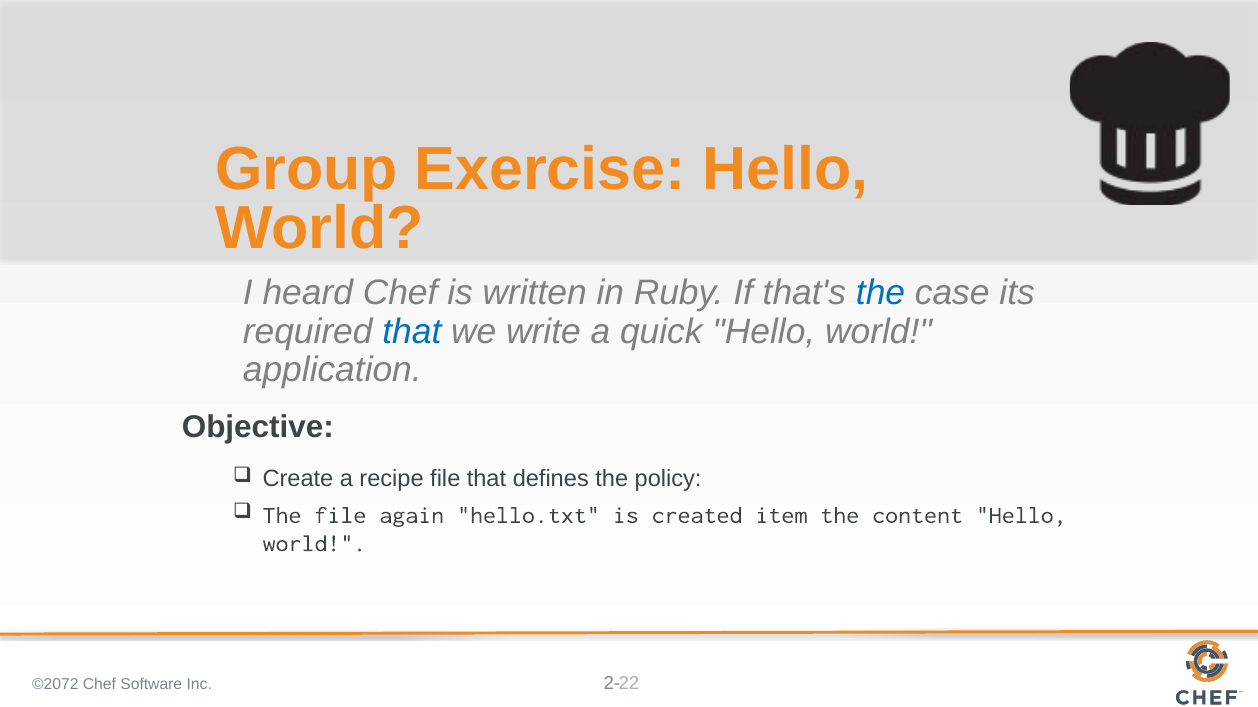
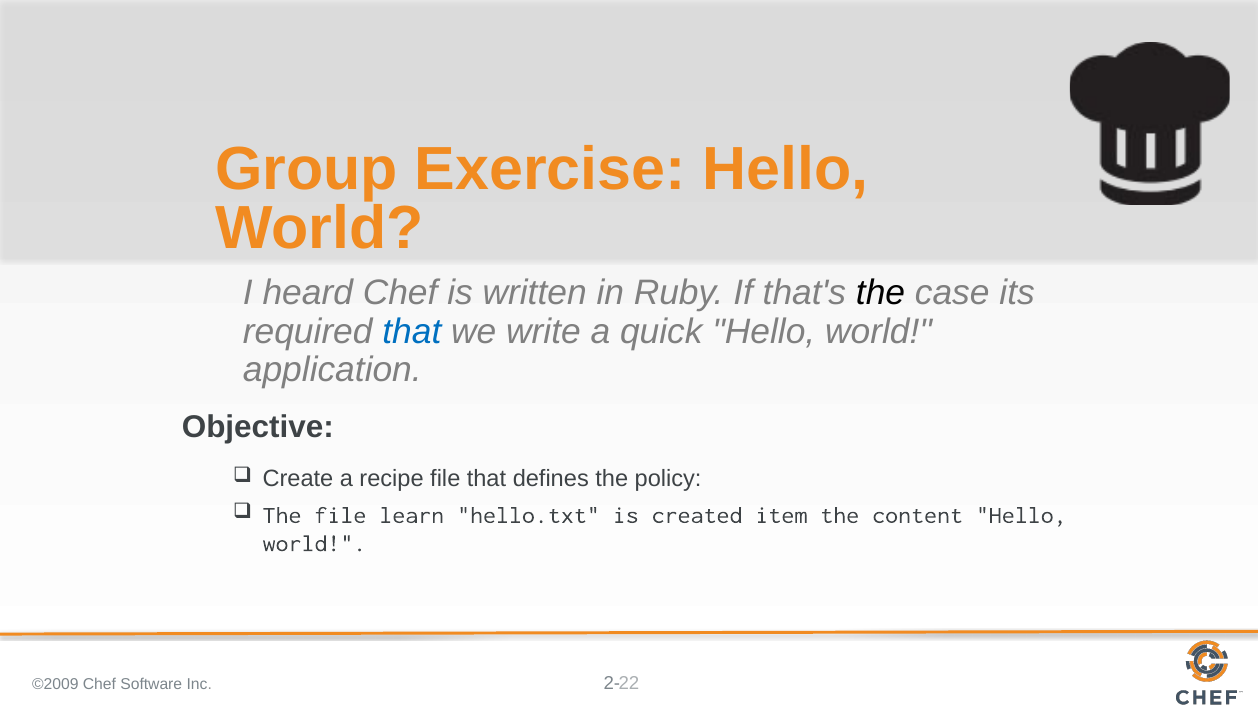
the colour: blue -> black (881, 293)
again: again -> learn (412, 515)
©2072: ©2072 -> ©2009 (55, 685)
